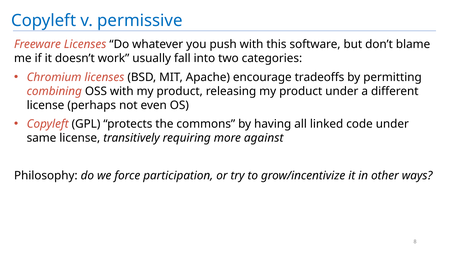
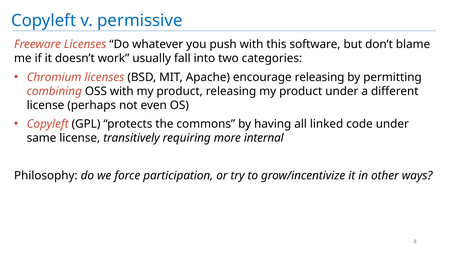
encourage tradeoffs: tradeoffs -> releasing (320, 77)
against: against -> internal (264, 138)
